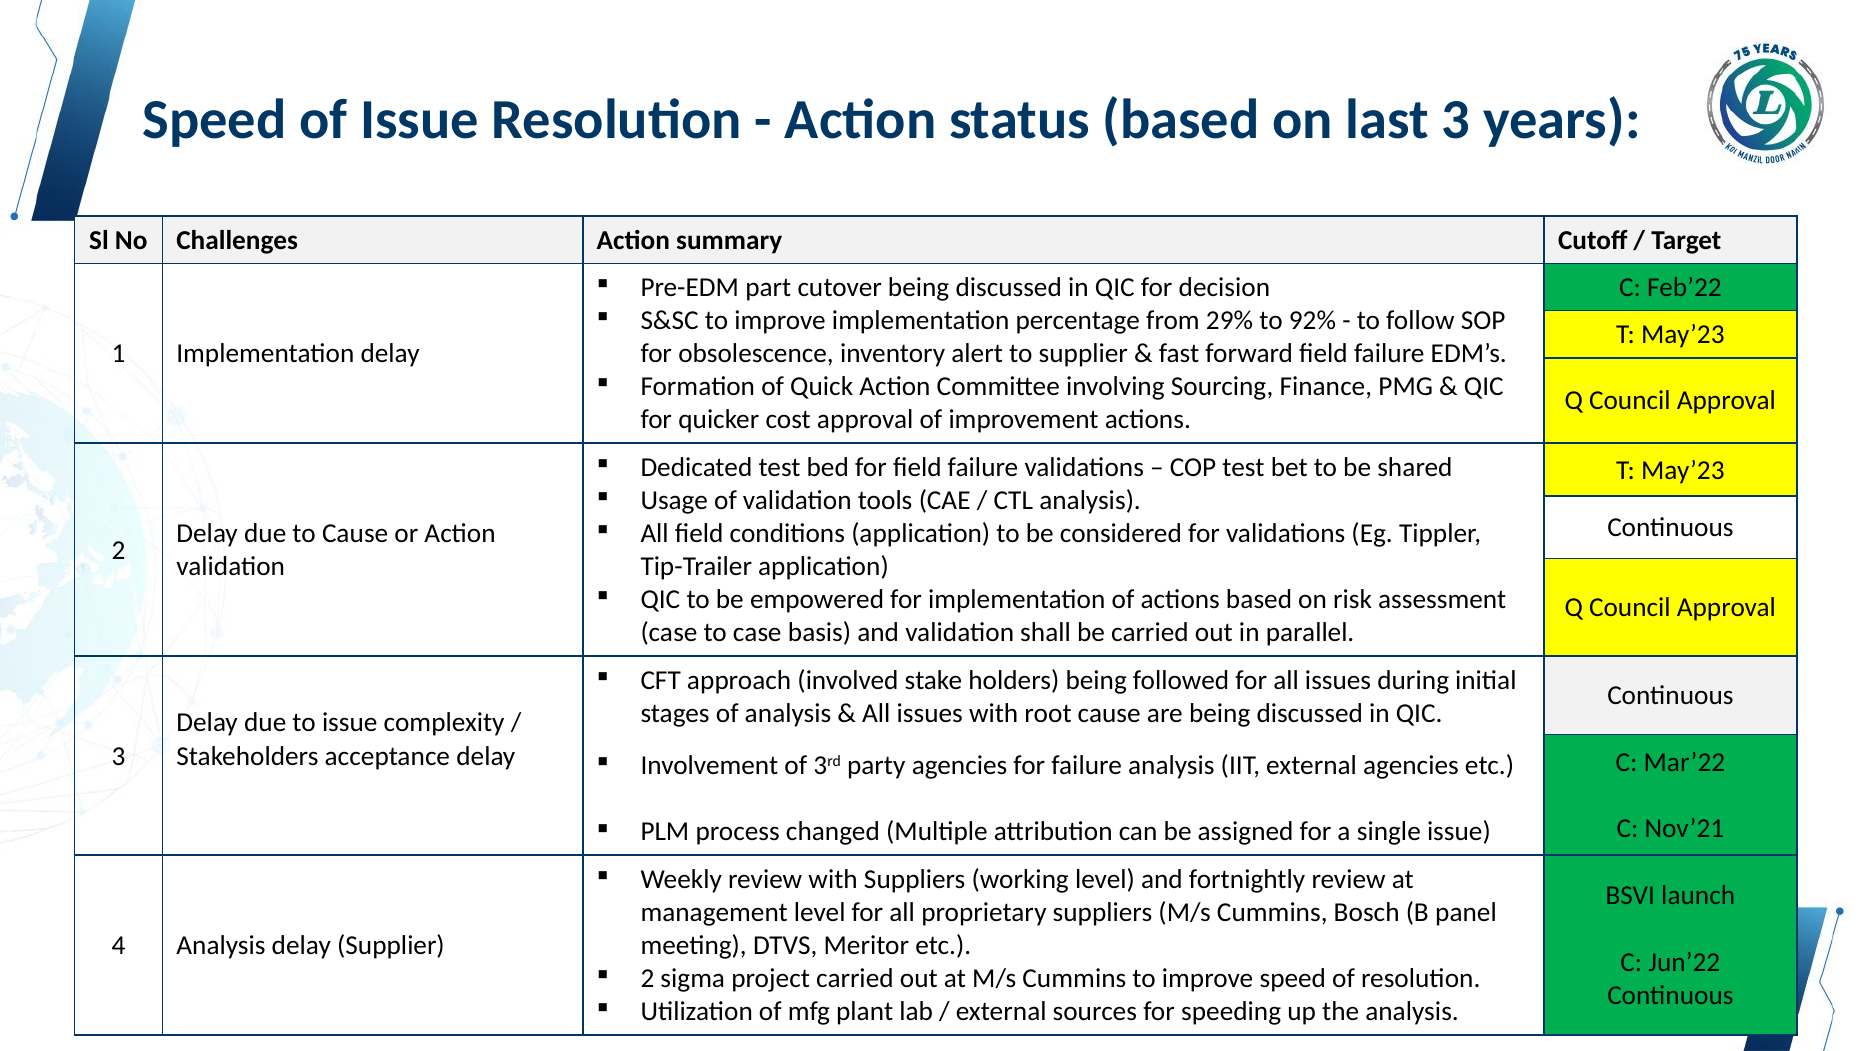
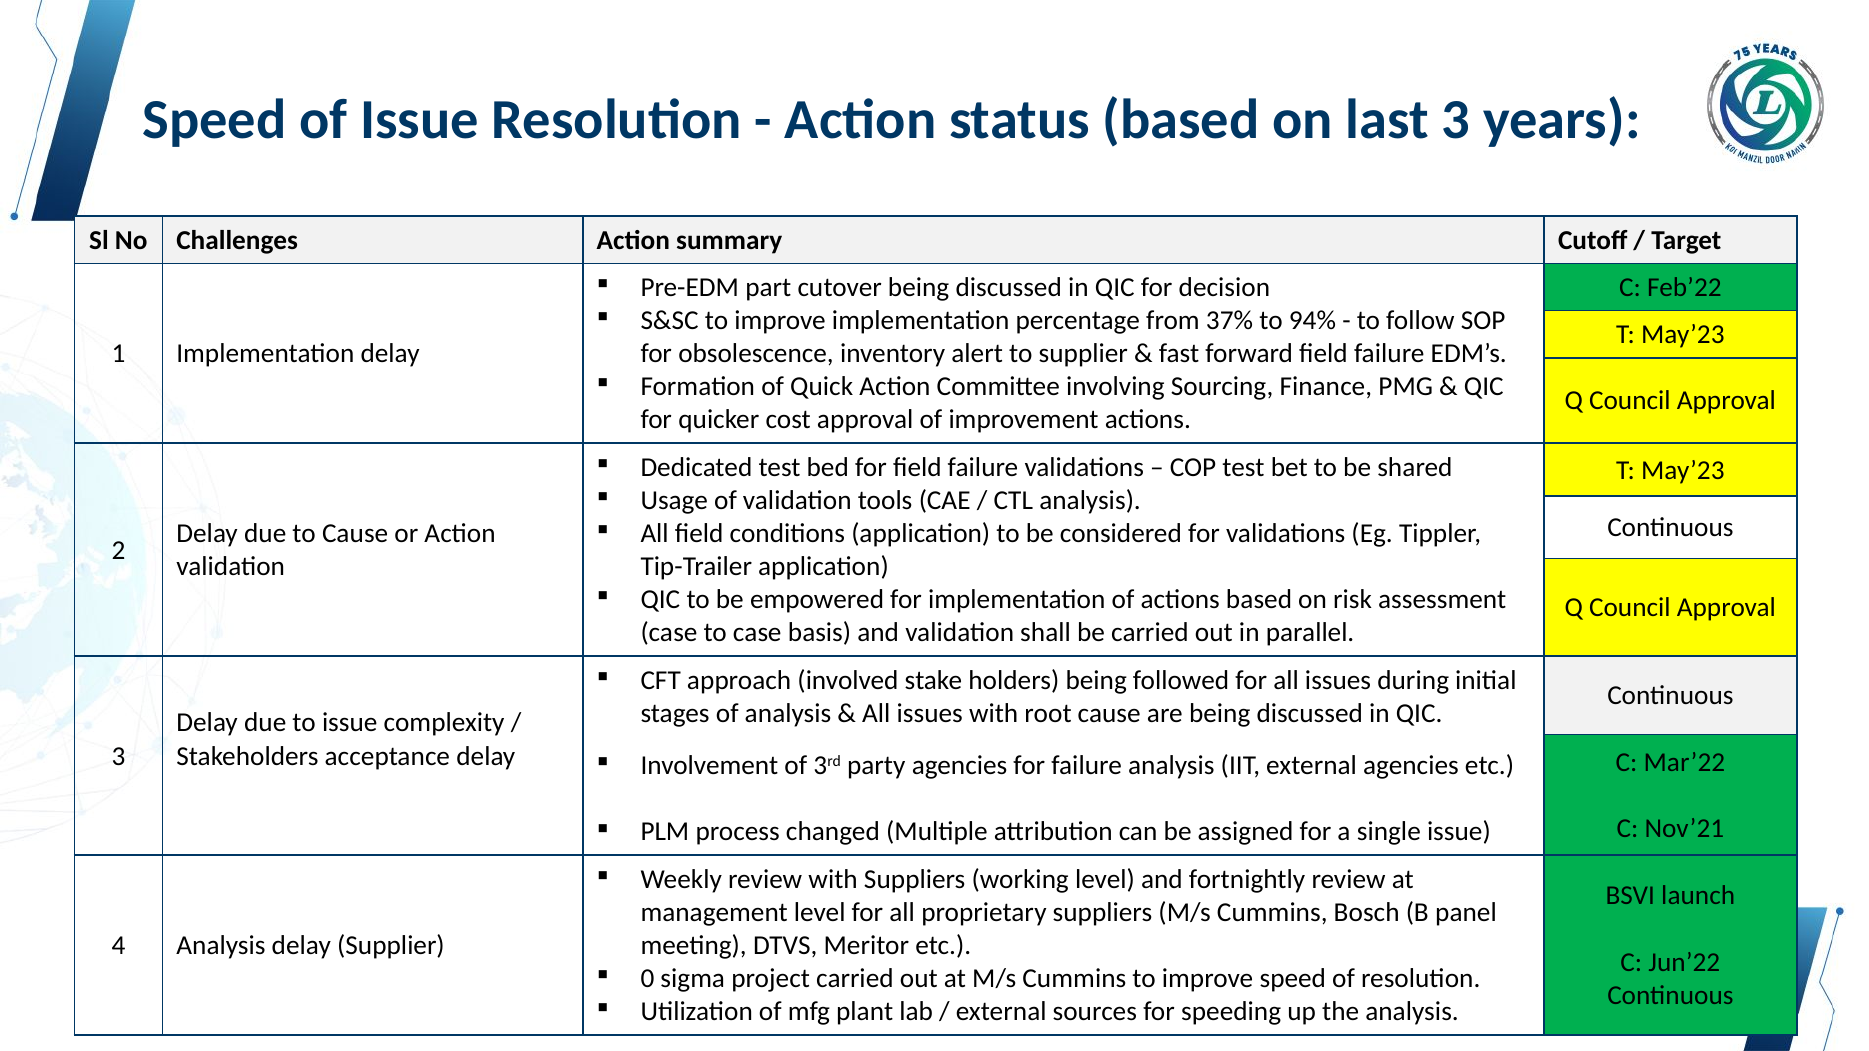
29%: 29% -> 37% (1230, 321)
92%: 92% -> 94% (1312, 321)
2: 2 -> 0 (647, 979)
